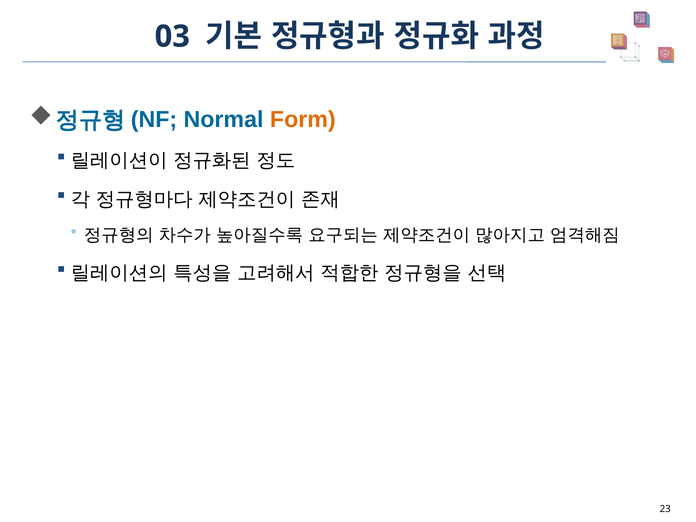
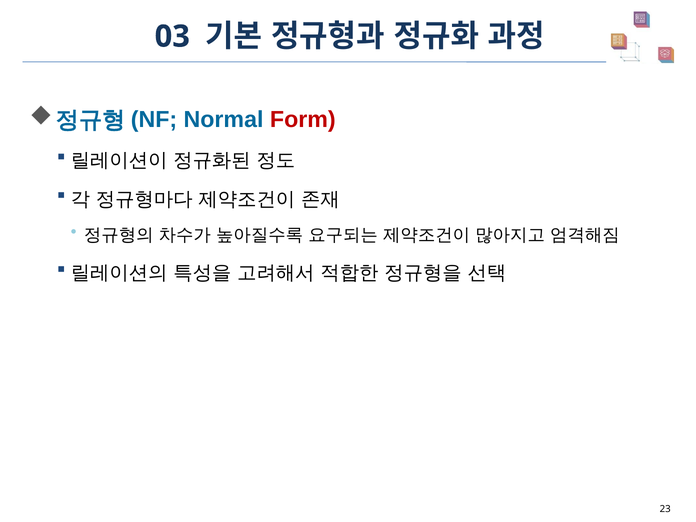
Form colour: orange -> red (303, 120)
